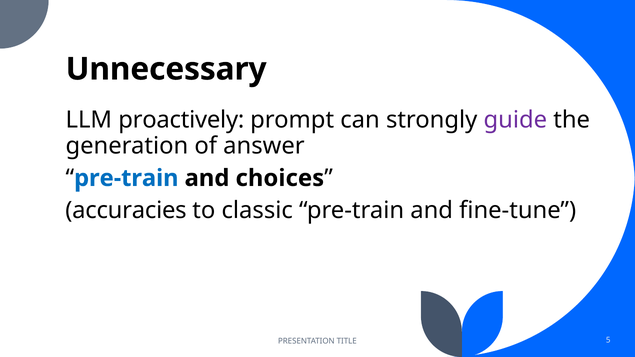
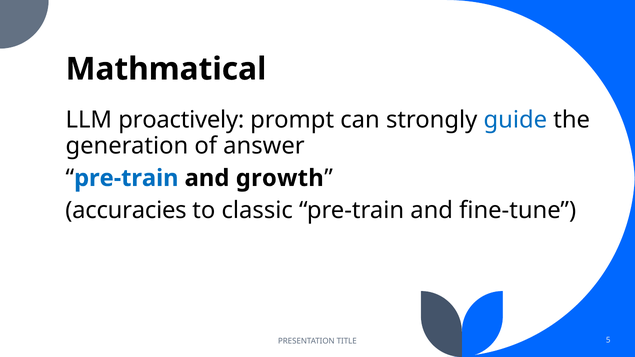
Unnecessary: Unnecessary -> Mathmatical (166, 69)
guide colour: purple -> blue (515, 120)
choices: choices -> growth (280, 178)
